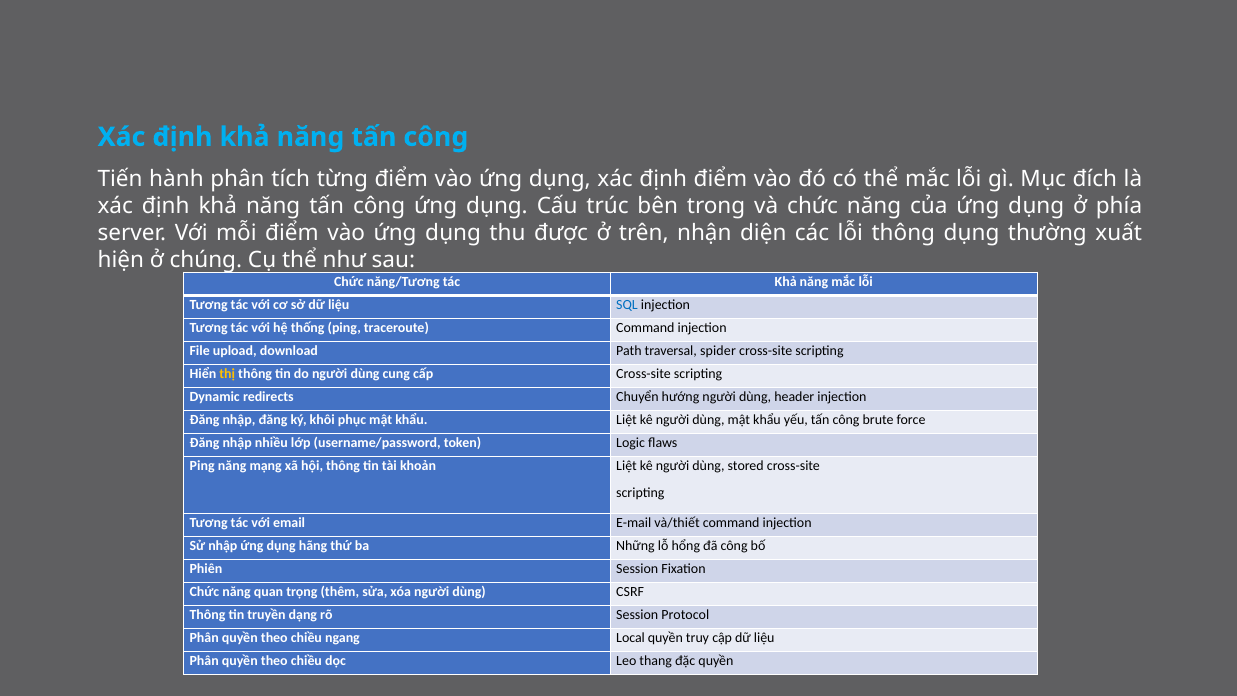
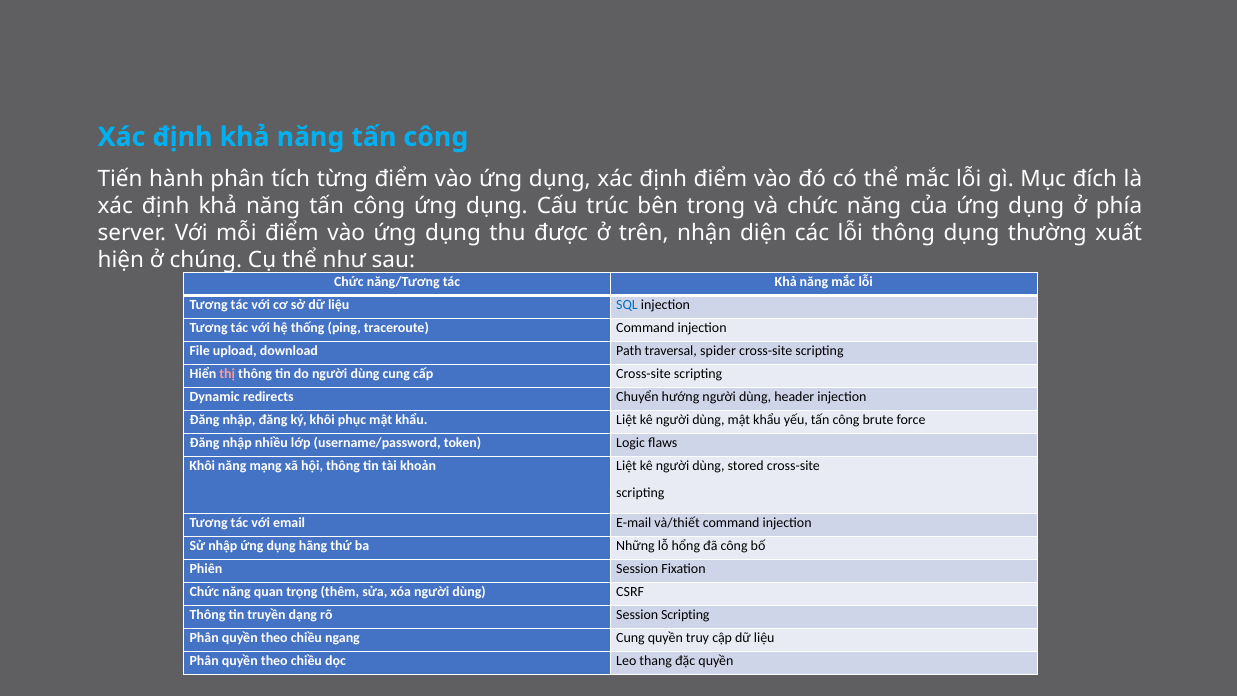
thị colour: yellow -> pink (227, 374)
Ping: Ping -> Khôi (202, 466)
Session Protocol: Protocol -> Scripting (685, 615)
ngang Local: Local -> Cung (631, 638)
